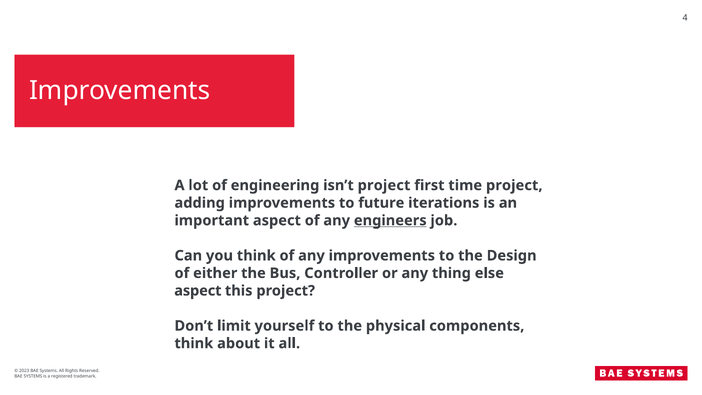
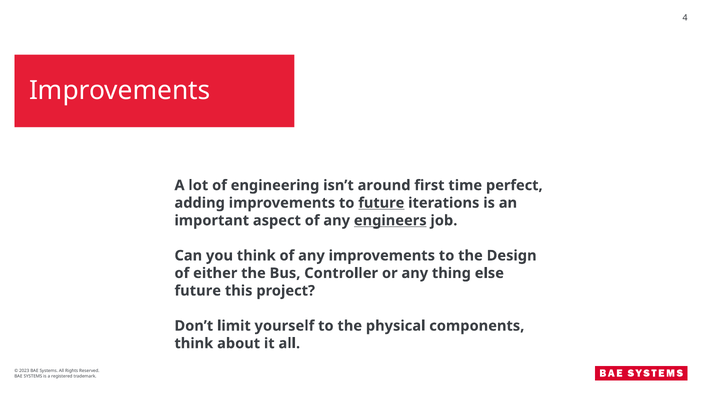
isn’t project: project -> around (384, 185)
time project: project -> perfect (514, 185)
future underline: none -> present (381, 203)
aspect: aspect -> future (198, 291)
